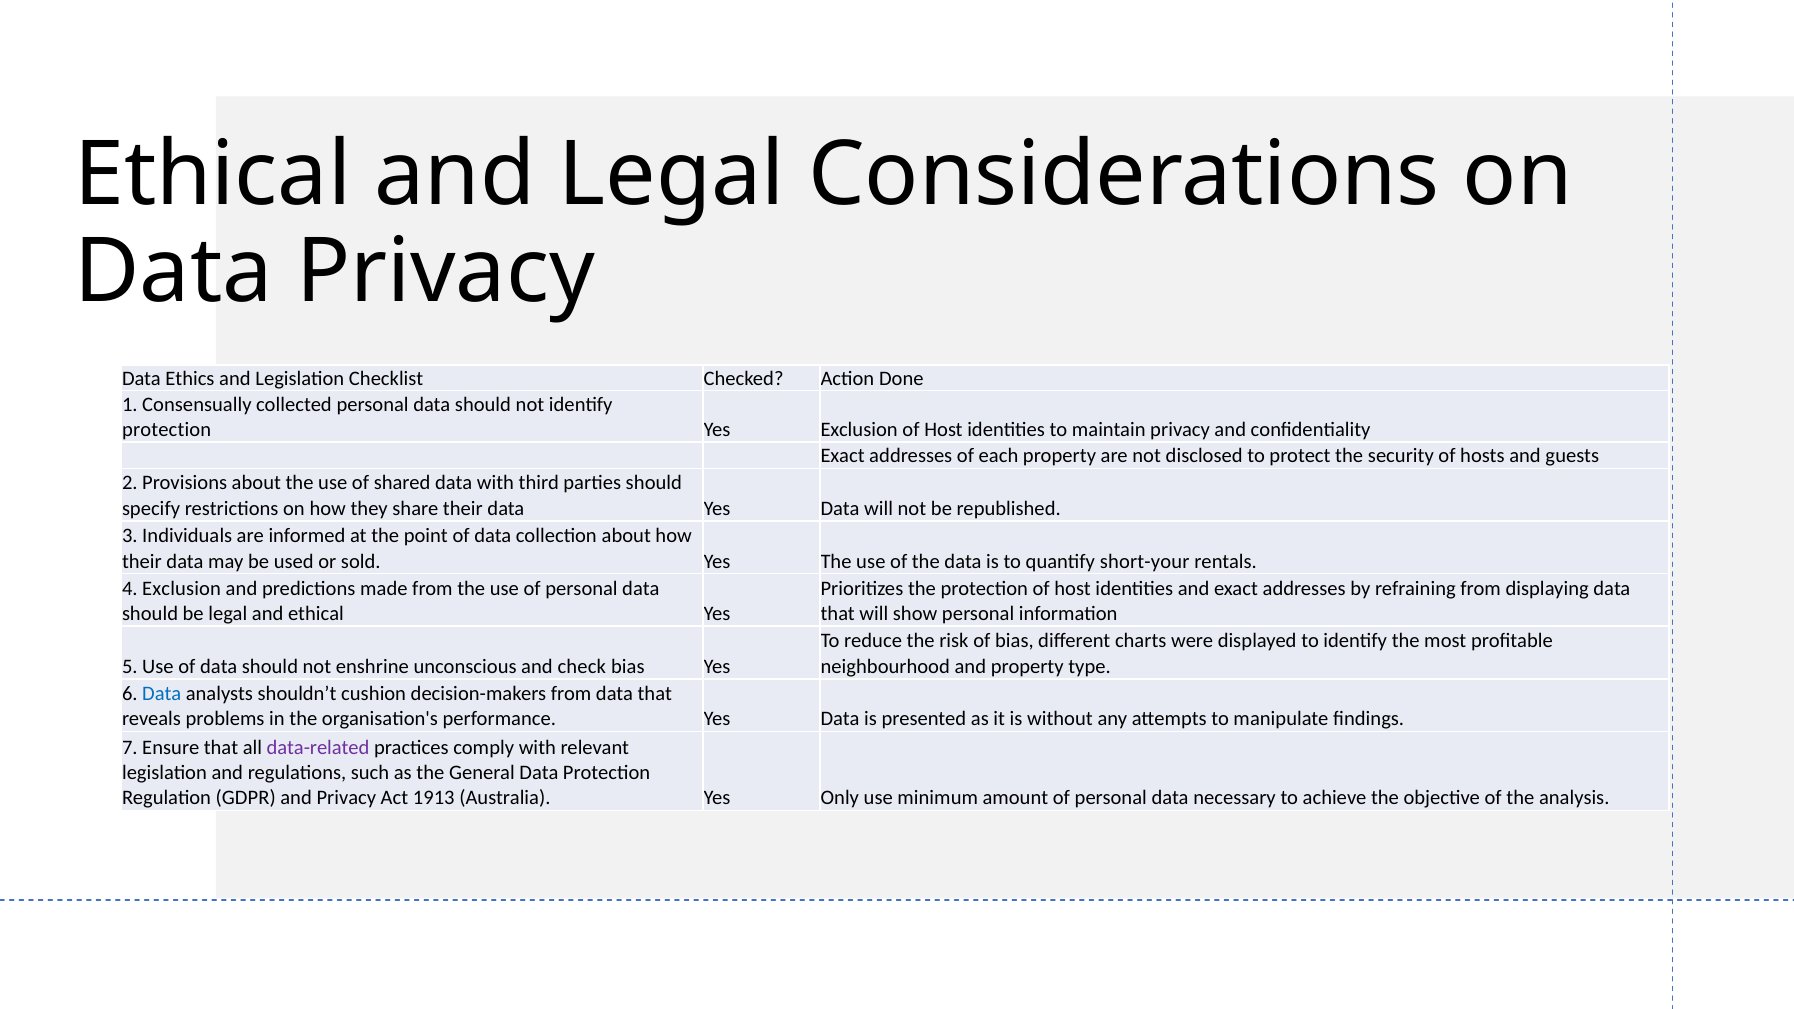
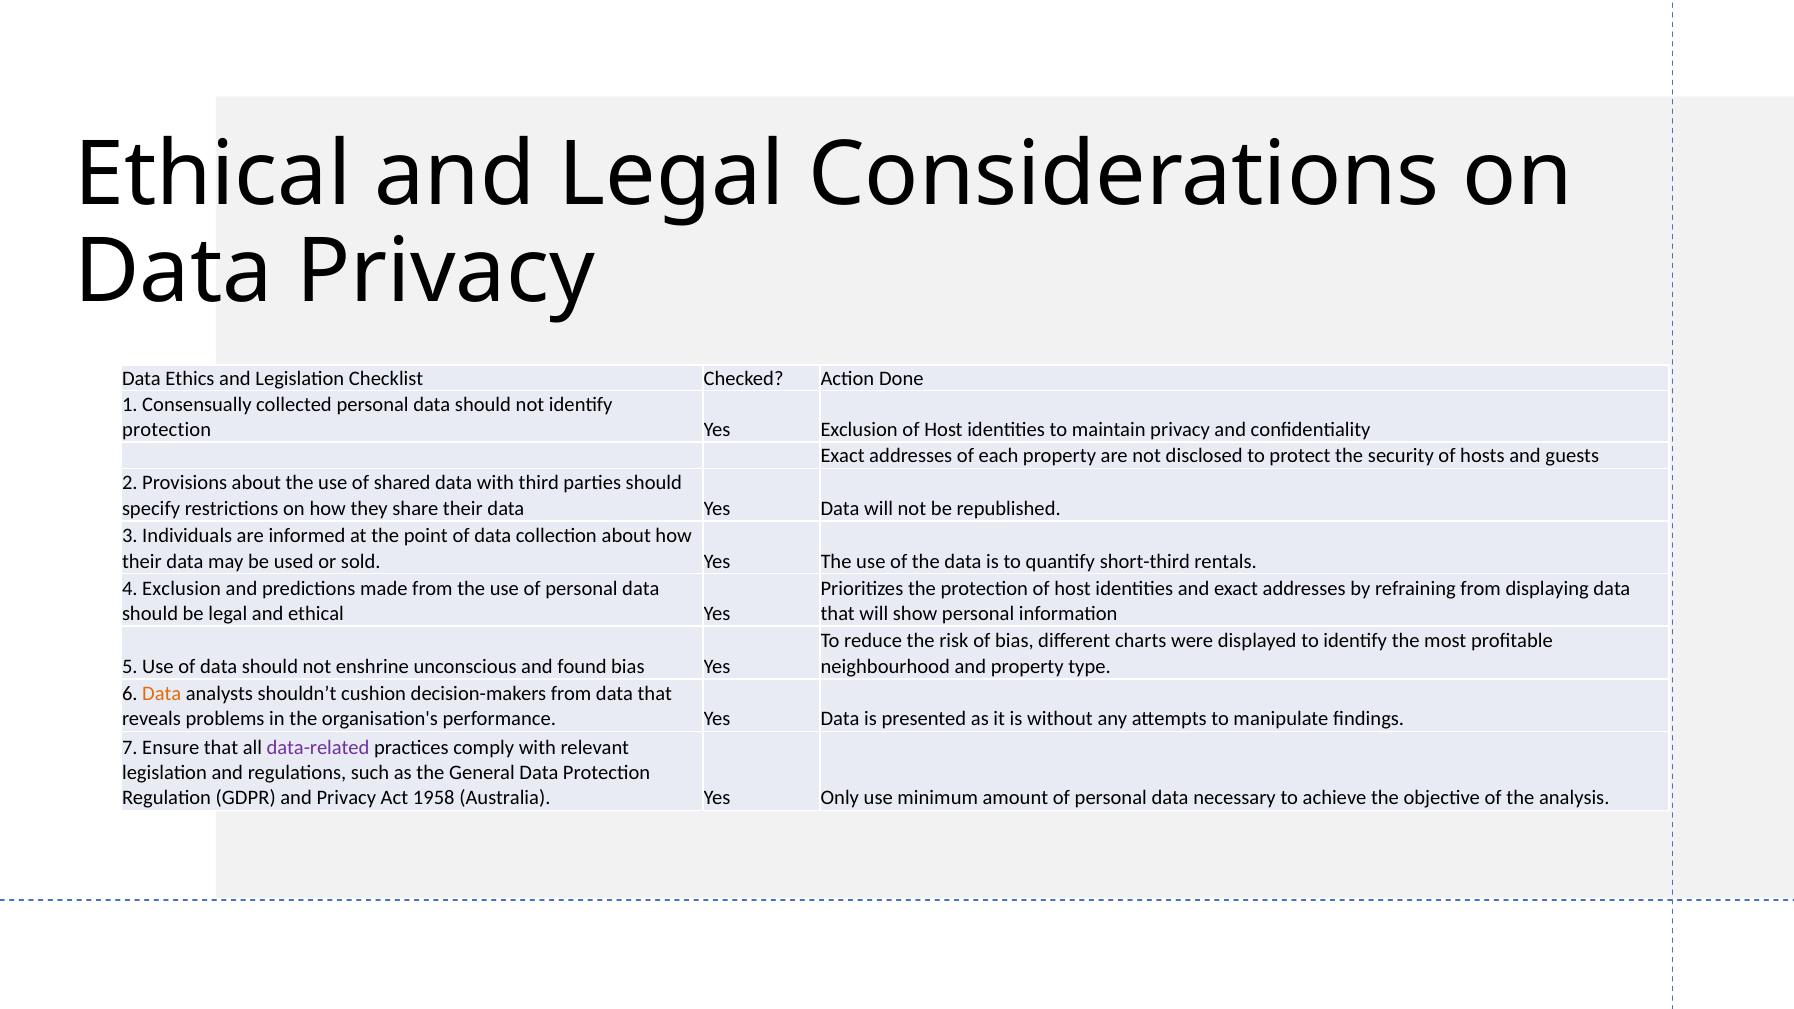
short-your: short-your -> short-third (1145, 561)
check: check -> found (582, 667)
Data colour: blue -> orange (162, 694)
1913: 1913 -> 1958 (434, 798)
